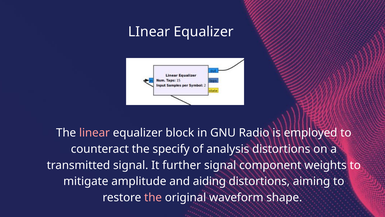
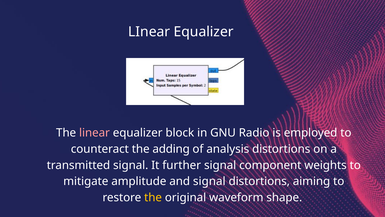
specify: specify -> adding (171, 149)
and aiding: aiding -> signal (209, 181)
the colour: pink -> yellow (153, 197)
